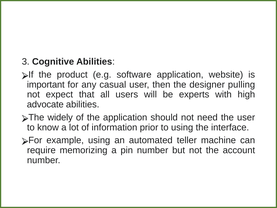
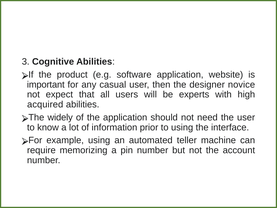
pulling: pulling -> novice (241, 84)
advocate: advocate -> acquired (45, 104)
